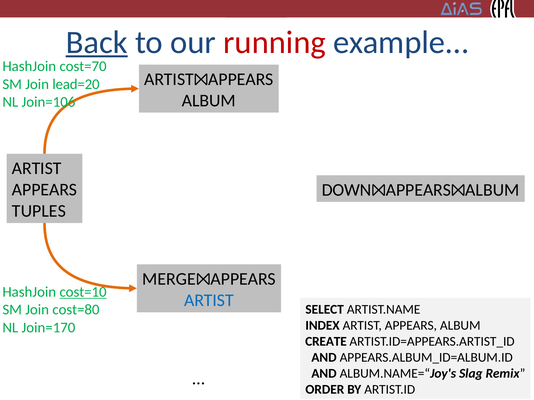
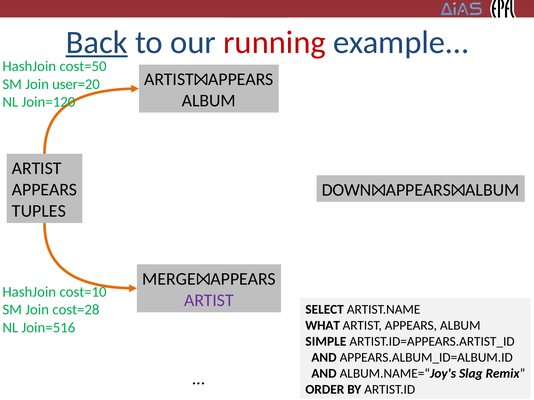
cost=70: cost=70 -> cost=50 (83, 67)
lead=20: lead=20 -> user=20 (76, 84)
Join=106: Join=106 -> Join=120 (48, 102)
cost=10 underline: present -> none (83, 292)
ARTIST colour: blue -> purple (209, 301)
cost=80: cost=80 -> cost=28 (76, 310)
INDEX: INDEX -> WHAT (323, 326)
Join=170: Join=170 -> Join=516 (48, 328)
CREATE: CREATE -> SIMPLE (326, 342)
